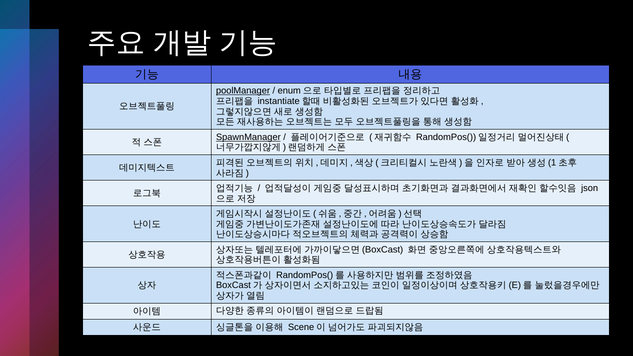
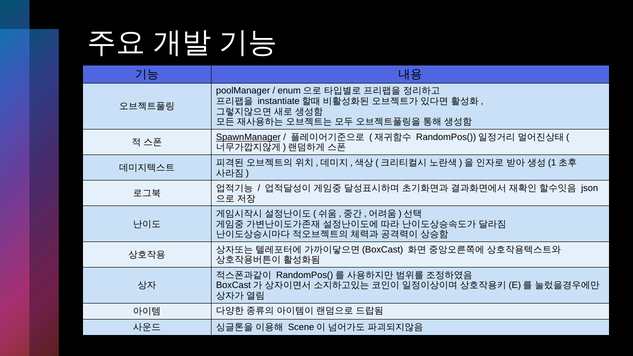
poolManager underline: present -> none (243, 91)
